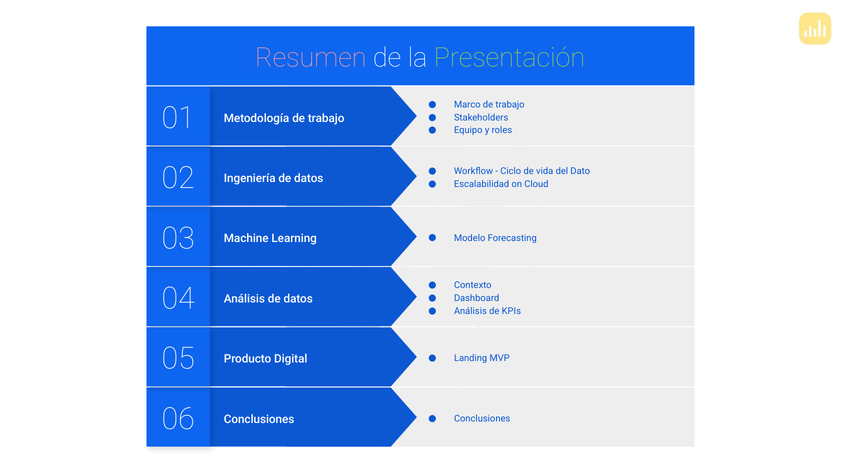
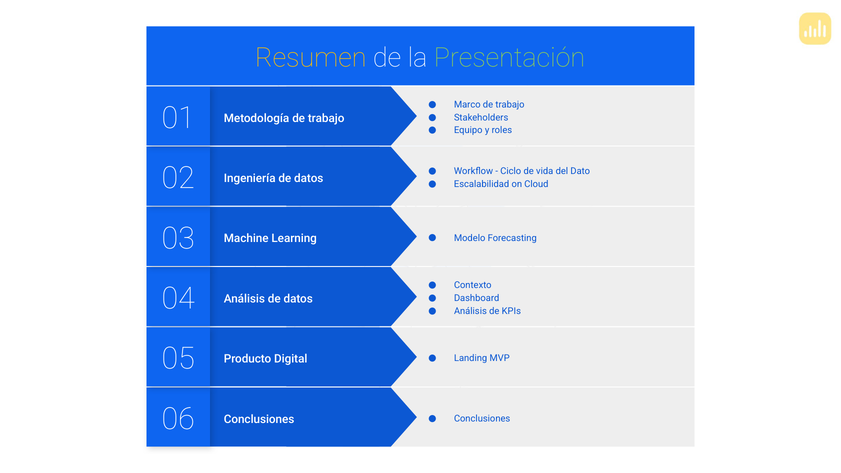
Resumen colour: pink -> yellow (311, 58)
